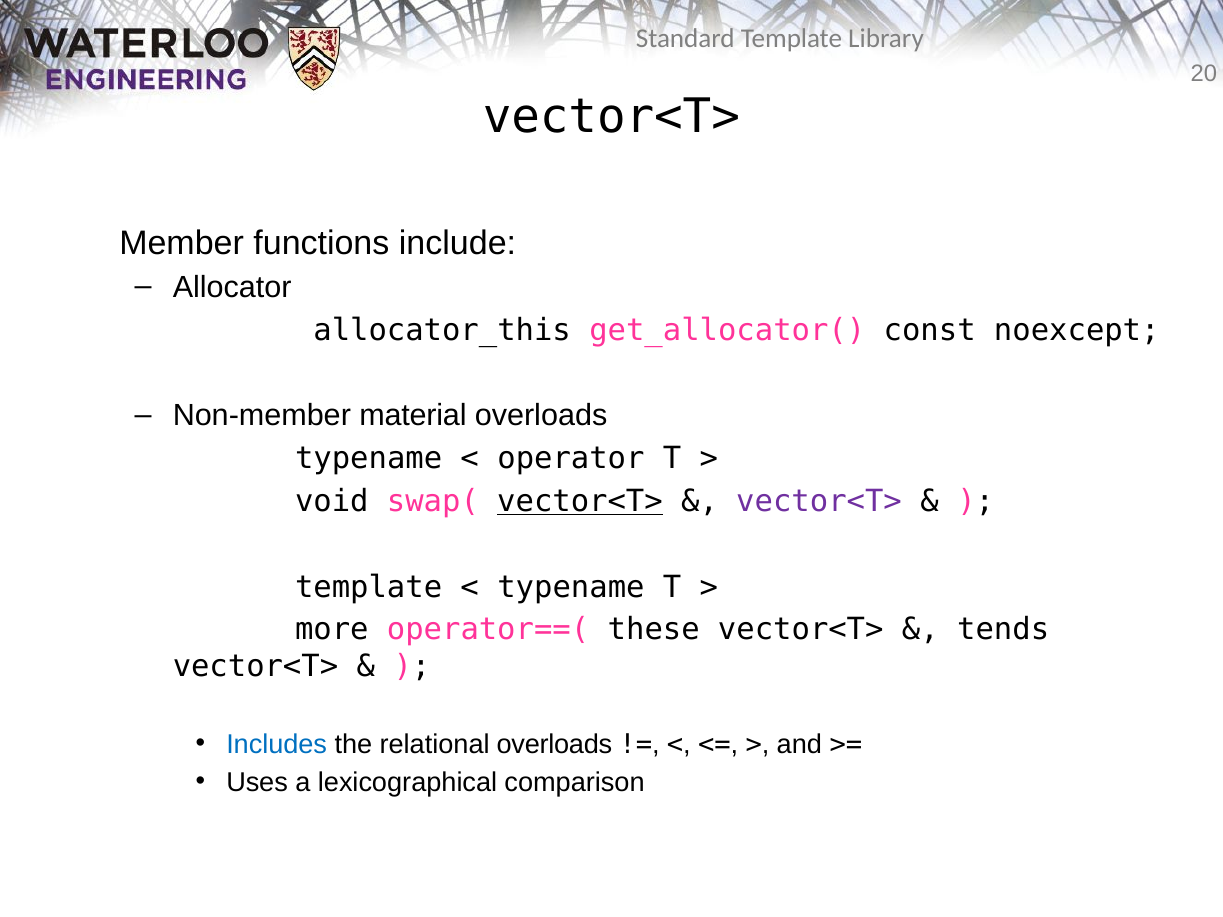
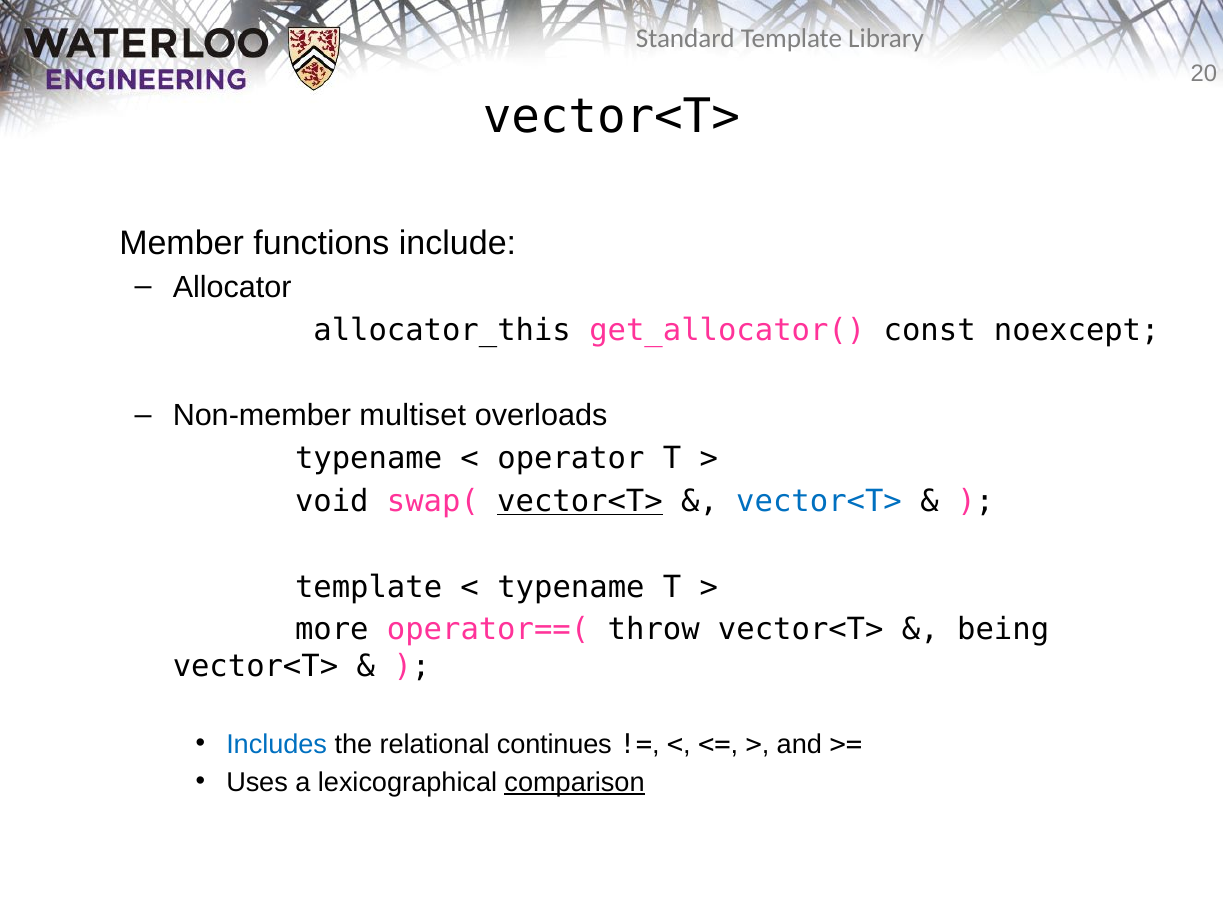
material: material -> multiset (413, 416)
vector<T> colour: purple -> blue (819, 502)
these: these -> throw (654, 630)
tends: tends -> being (1003, 630)
relational overloads: overloads -> continues (554, 745)
comparison underline: none -> present (575, 783)
